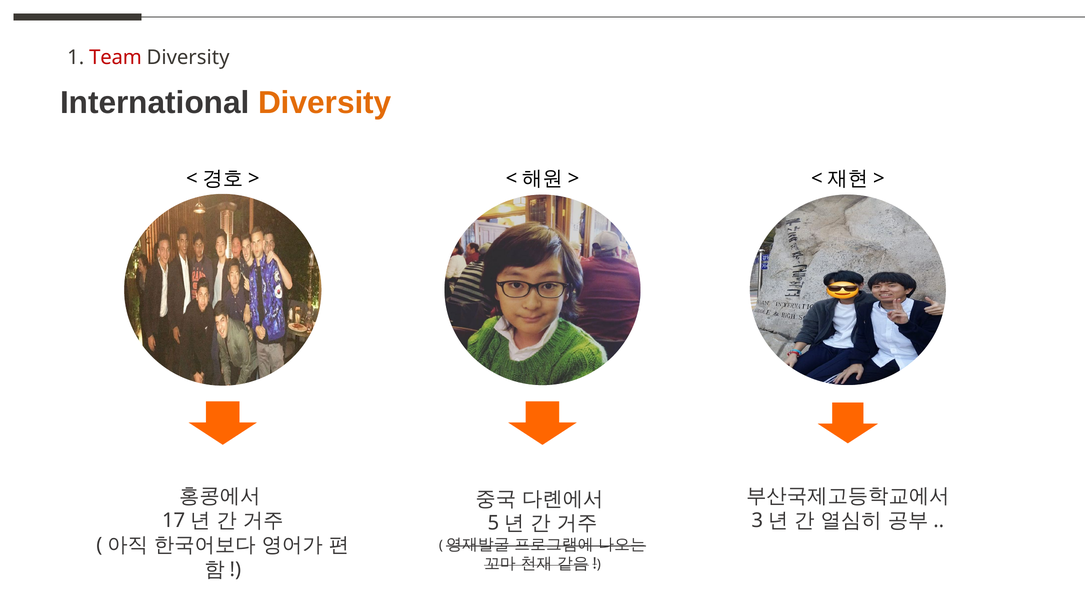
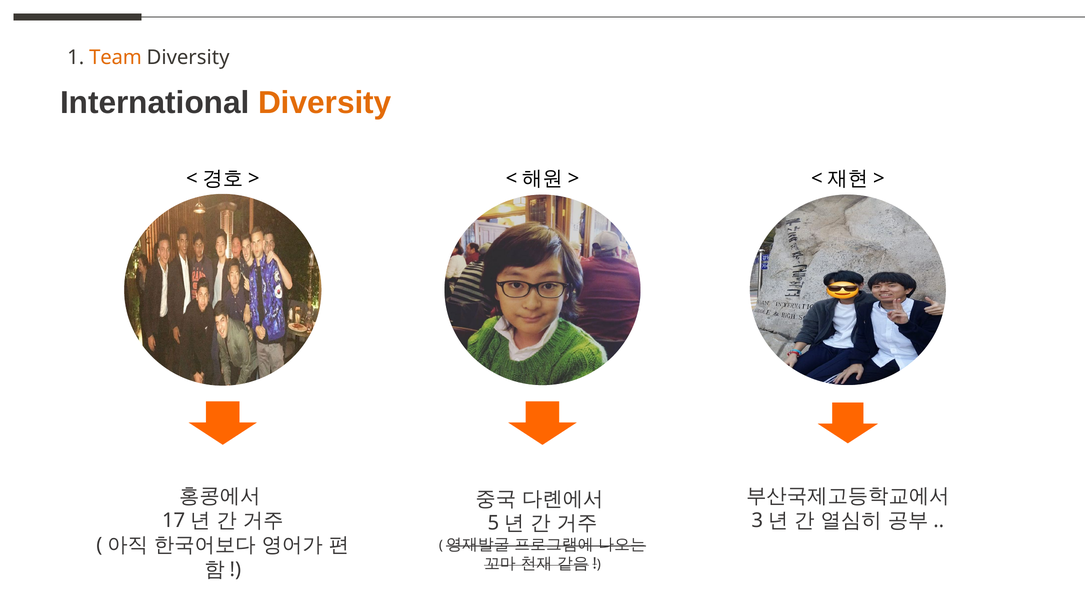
Team colour: red -> orange (116, 57)
